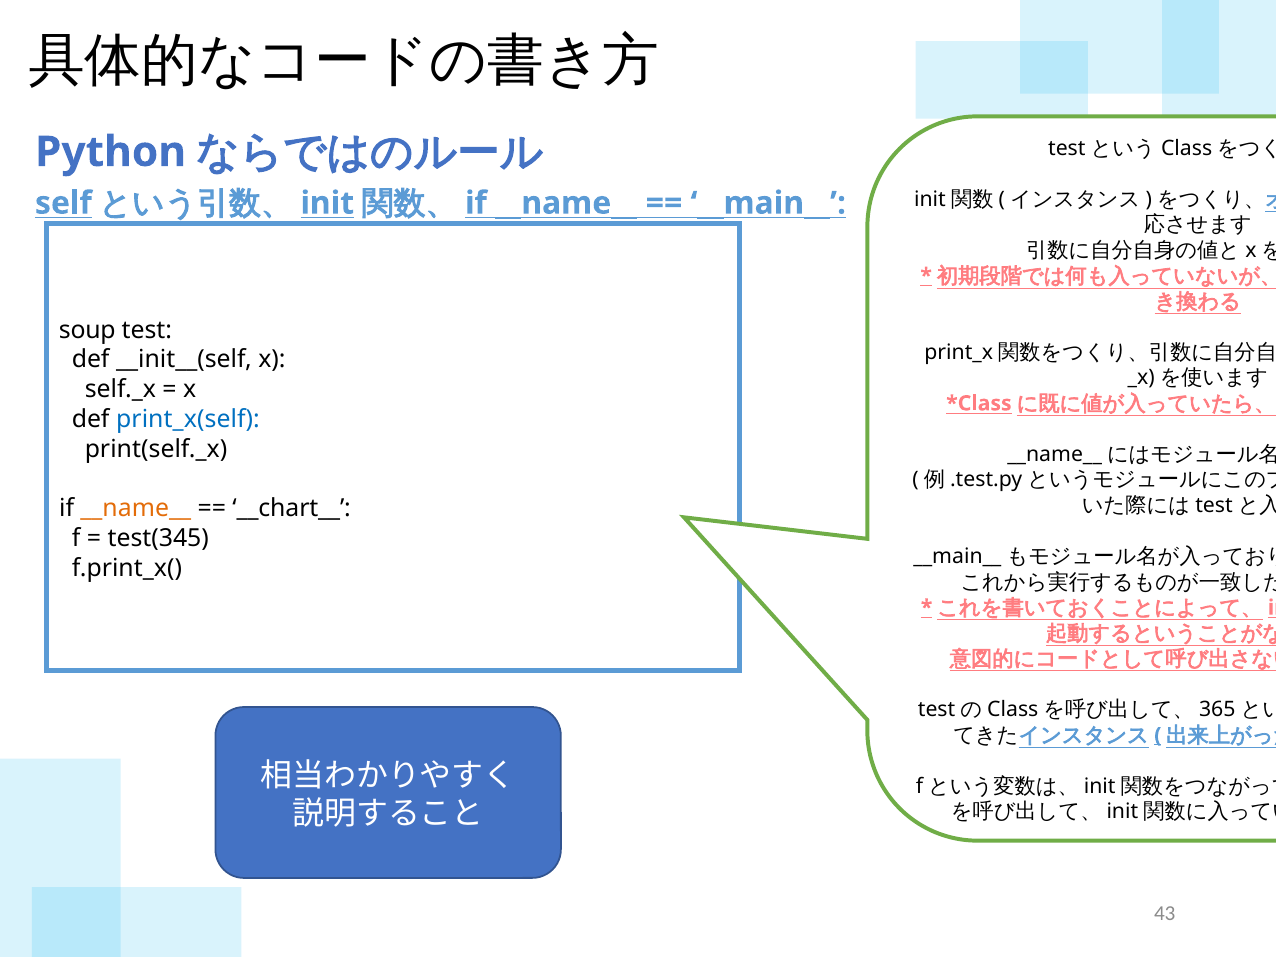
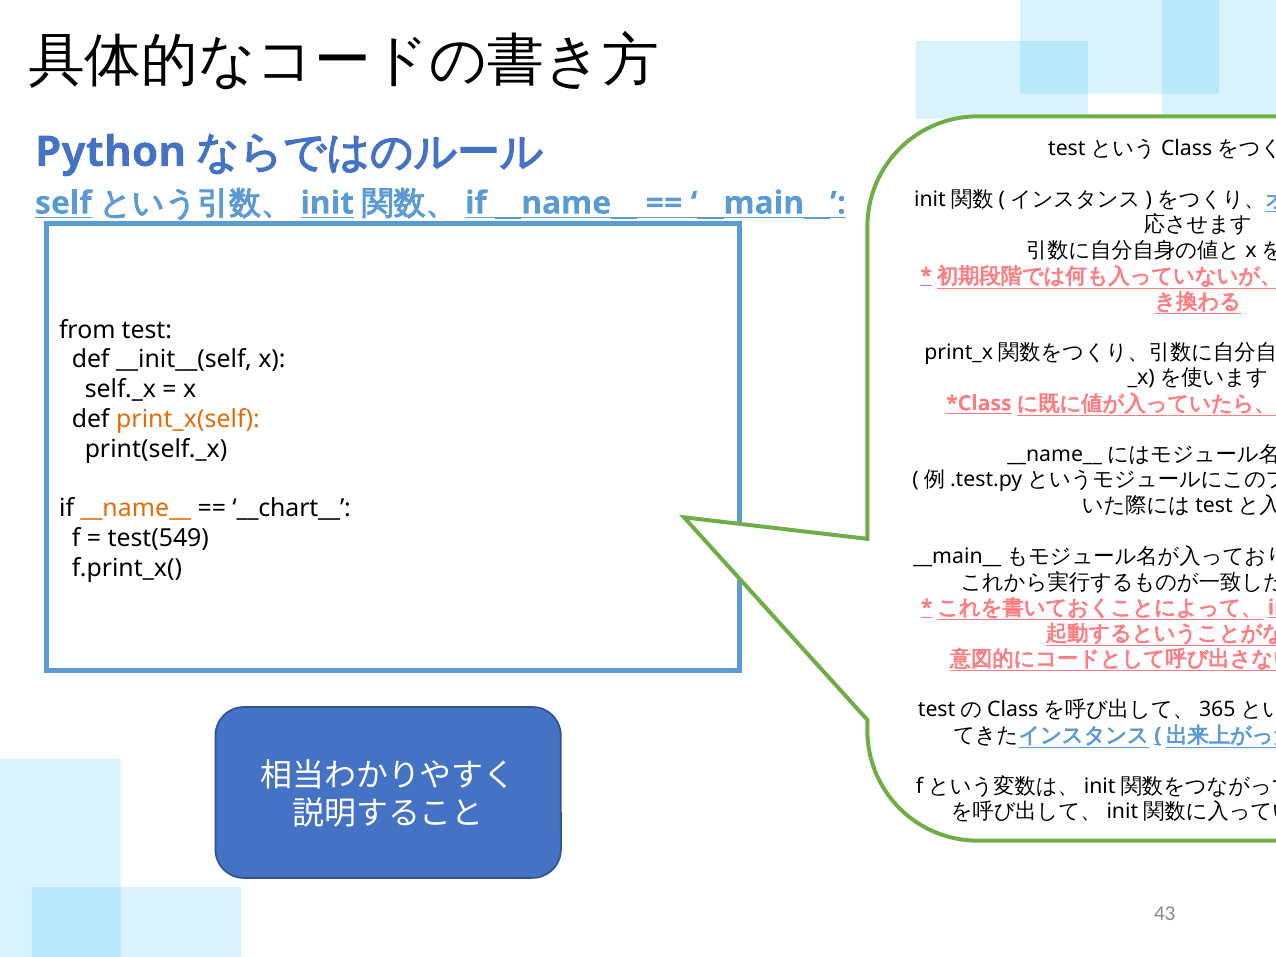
soup: soup -> from (87, 330)
print_x(self colour: blue -> orange (188, 419)
test(345: test(345 -> test(549 (158, 538)
